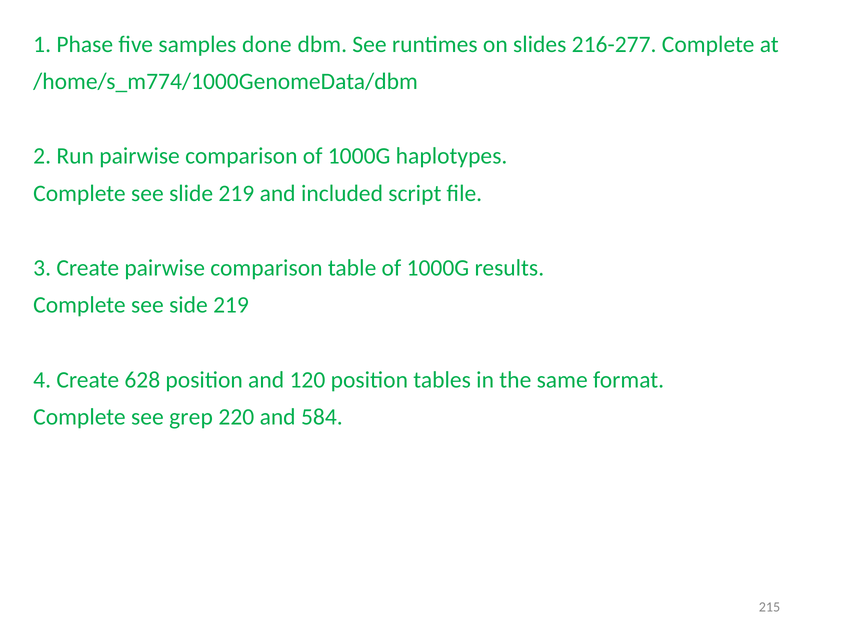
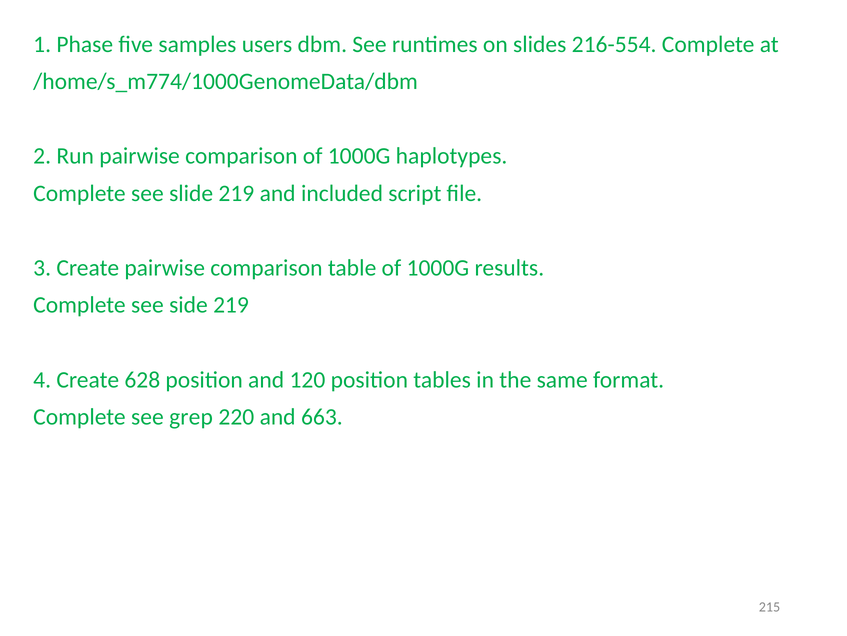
done: done -> users (267, 44)
216-277: 216-277 -> 216-554 (614, 44)
584: 584 -> 663 (322, 416)
